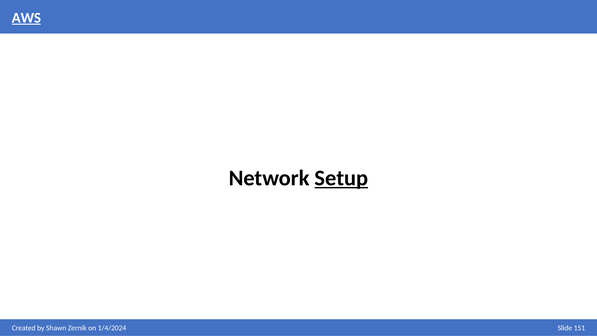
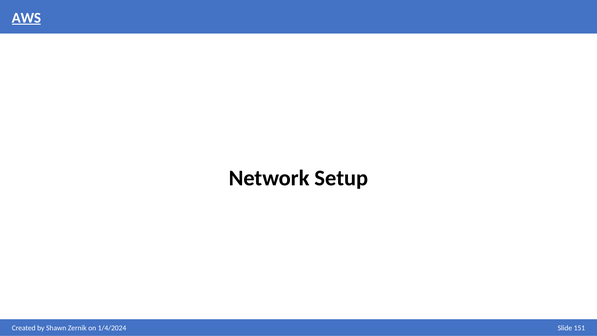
Setup underline: present -> none (341, 178)
